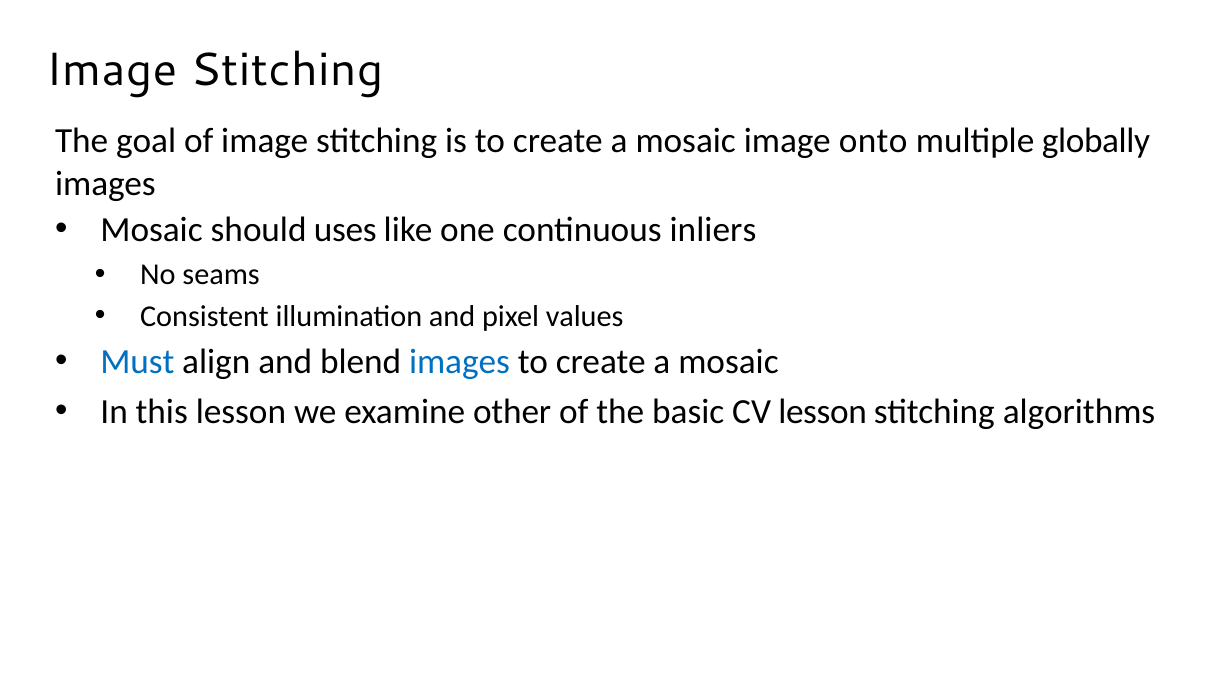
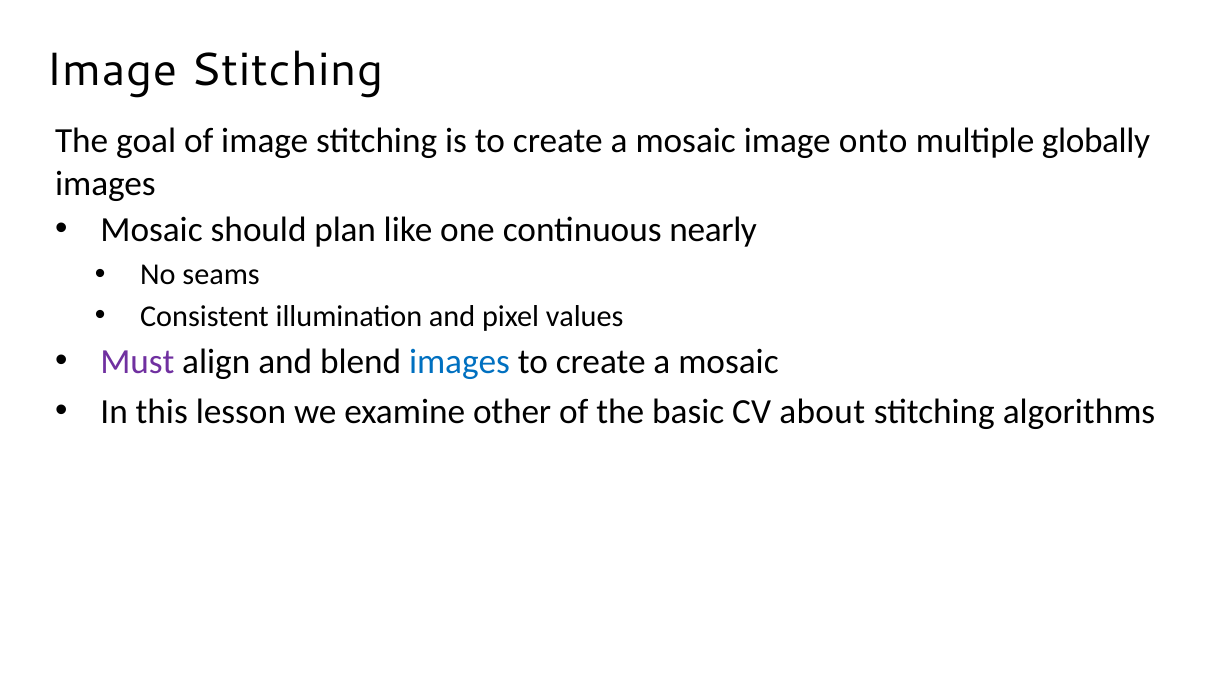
uses: uses -> plan (345, 230)
inliers: inliers -> nearly (713, 230)
Must colour: blue -> purple (137, 362)
CV lesson: lesson -> about (822, 412)
